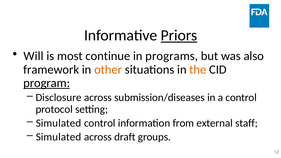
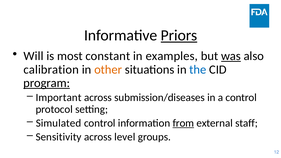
continue: continue -> constant (108, 56)
programs: programs -> examples (172, 56)
was underline: none -> present (231, 56)
framework: framework -> calibration (51, 70)
the colour: orange -> blue (198, 70)
Disclosure: Disclosure -> Important (59, 98)
from underline: none -> present (183, 123)
Simulated: Simulated -> Sensitivity (59, 137)
draft: draft -> level (125, 137)
